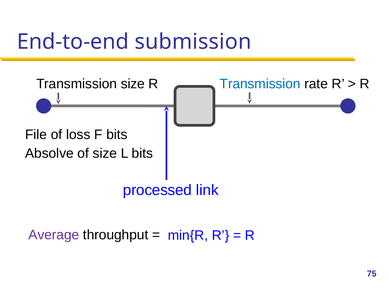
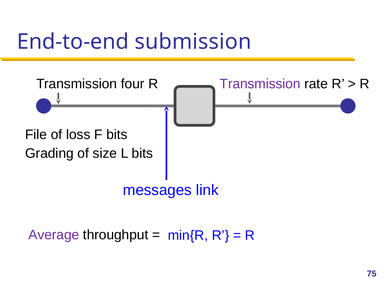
Transmission size: size -> four (133, 84)
Transmission colour: blue -> purple (260, 84)
Absolve: Absolve -> Grading (49, 153)
processed: processed -> messages (157, 190)
